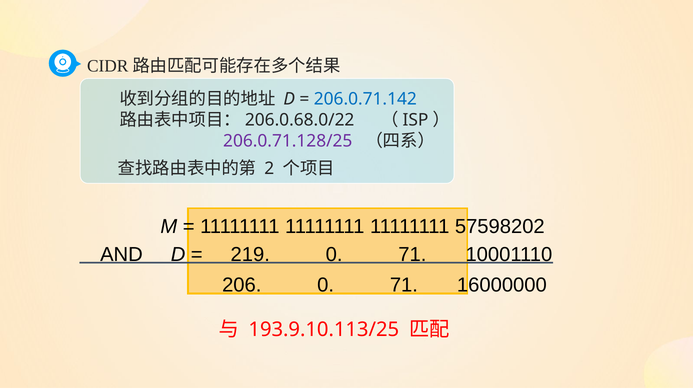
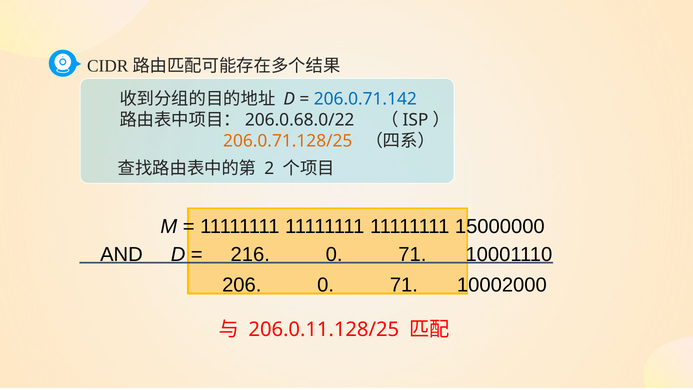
206.0.71.128/25 colour: purple -> orange (288, 141)
57598202: 57598202 -> 15000000 (500, 226)
219: 219 -> 216 (250, 254)
16000000: 16000000 -> 10002000 (502, 285)
193.9.10.113/25: 193.9.10.113/25 -> 206.0.11.128/25 (324, 329)
